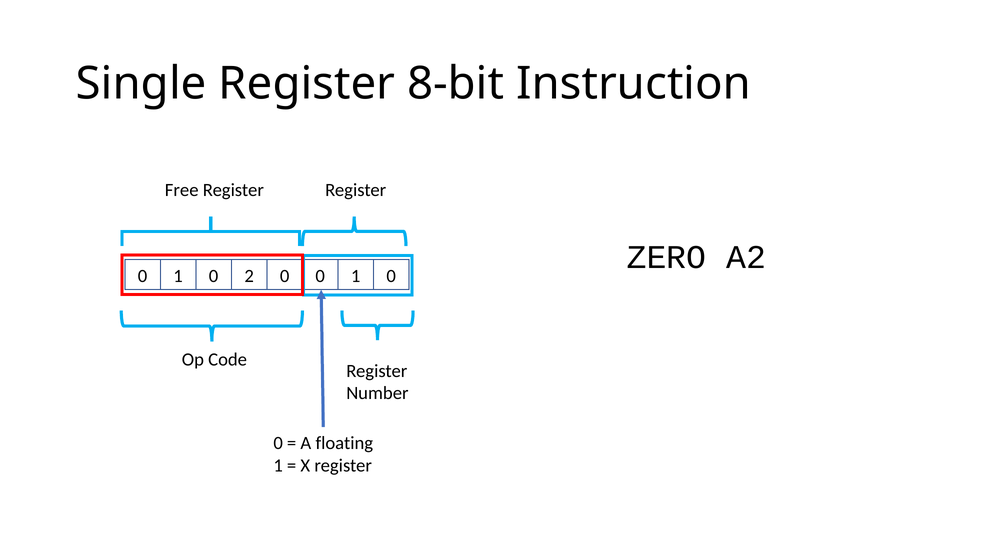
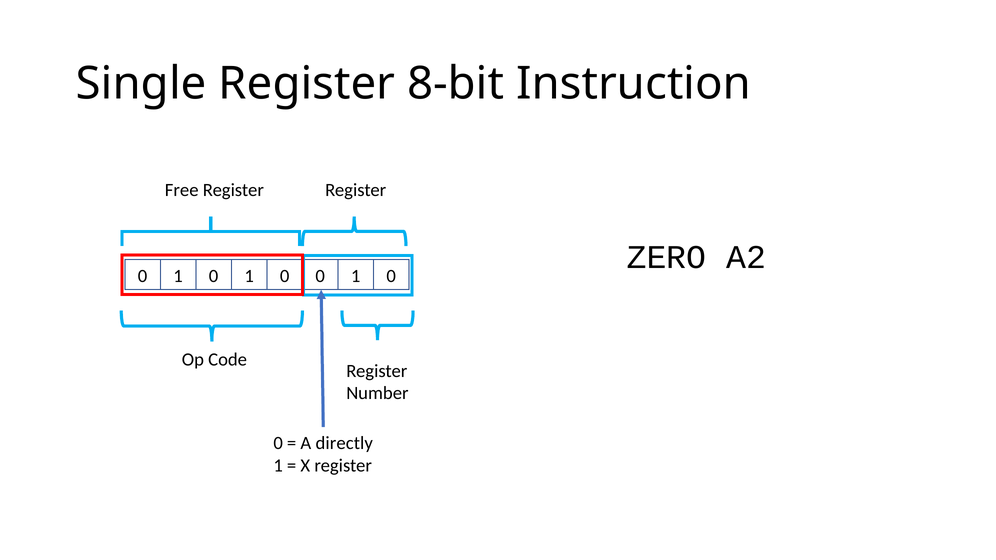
1 0 2: 2 -> 1 (249, 276)
floating: floating -> directly (344, 443)
